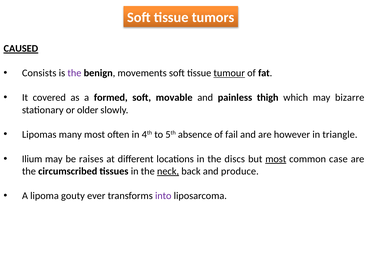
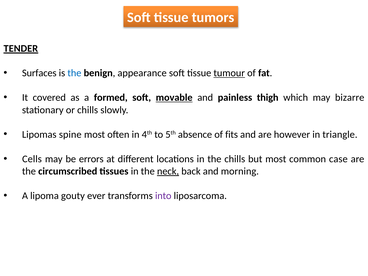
CAUSED: CAUSED -> TENDER (21, 49)
Consists: Consists -> Surfaces (39, 73)
the colour: purple -> blue (74, 73)
movements: movements -> appearance (142, 73)
movable underline: none -> present (174, 98)
or older: older -> chills (88, 110)
many: many -> spine (70, 134)
fail: fail -> fits (232, 134)
Ilium: Ilium -> Cells (32, 159)
raises: raises -> errors (91, 159)
the discs: discs -> chills (235, 159)
most underline: present -> none (276, 159)
produce: produce -> morning (240, 171)
